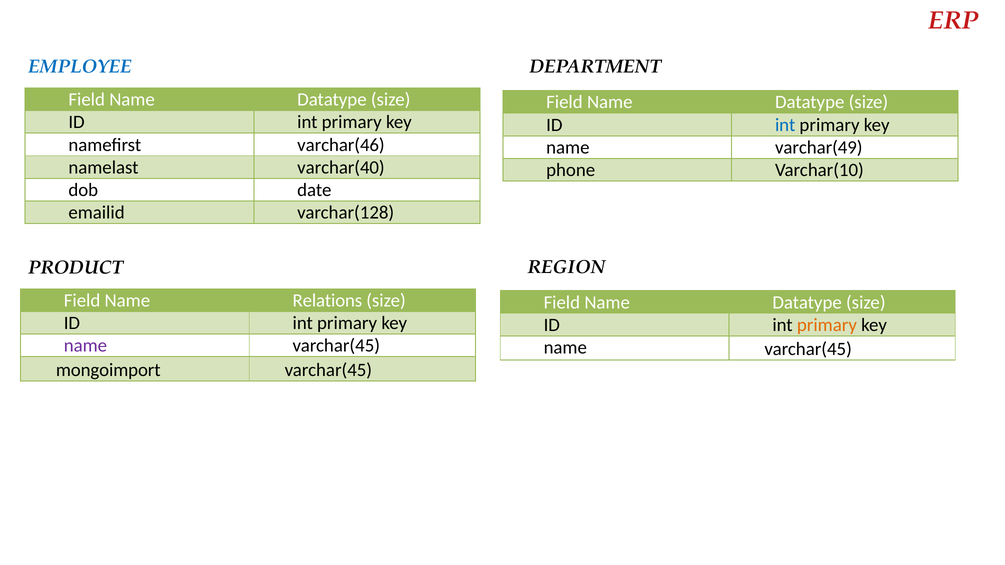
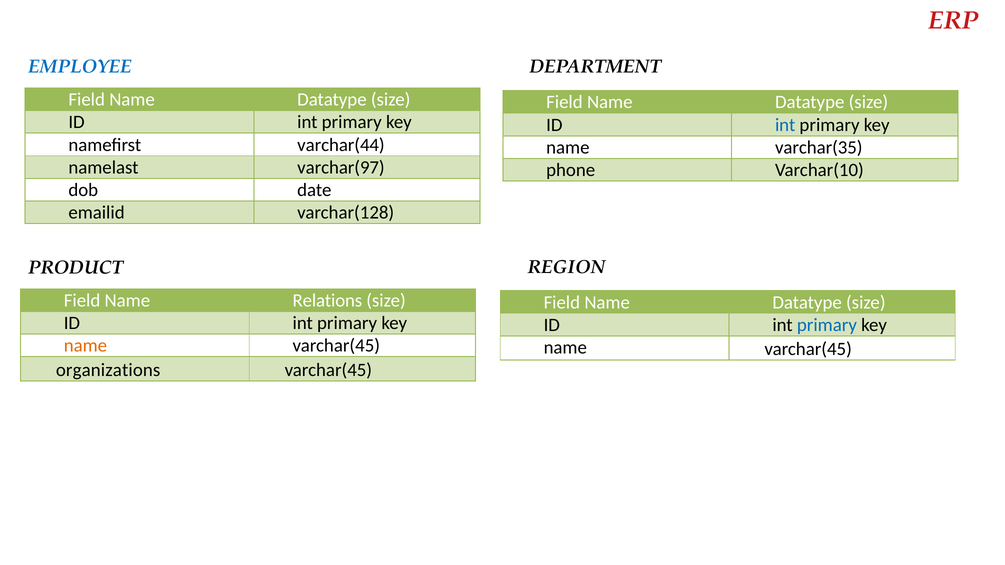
varchar(46: varchar(46 -> varchar(44 (341, 145)
varchar(49: varchar(49 -> varchar(35 (819, 148)
varchar(40: varchar(40 -> varchar(97 (341, 168)
primary colour: orange -> blue (827, 325)
name colour: purple -> orange (85, 346)
mongoimport: mongoimport -> organizations (108, 370)
